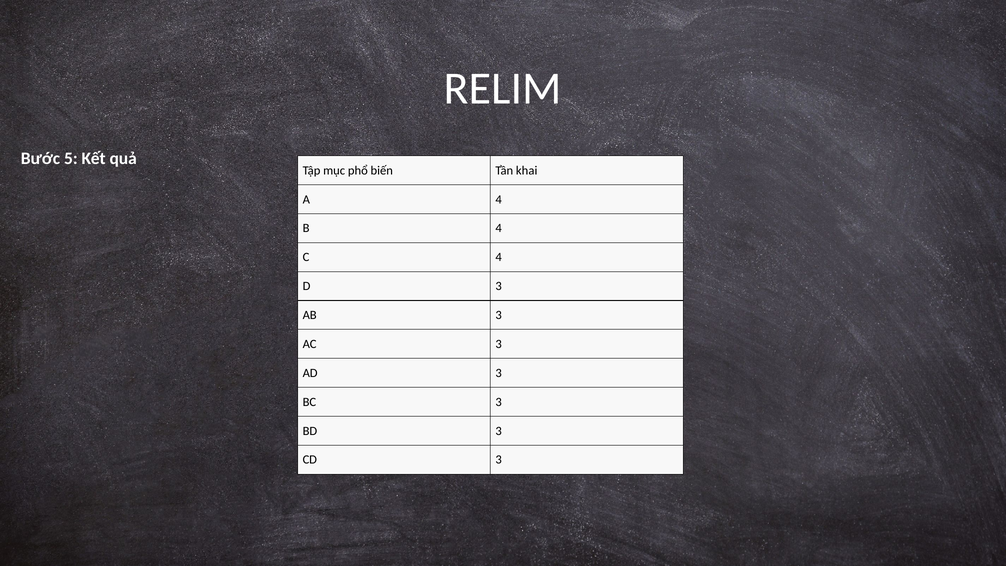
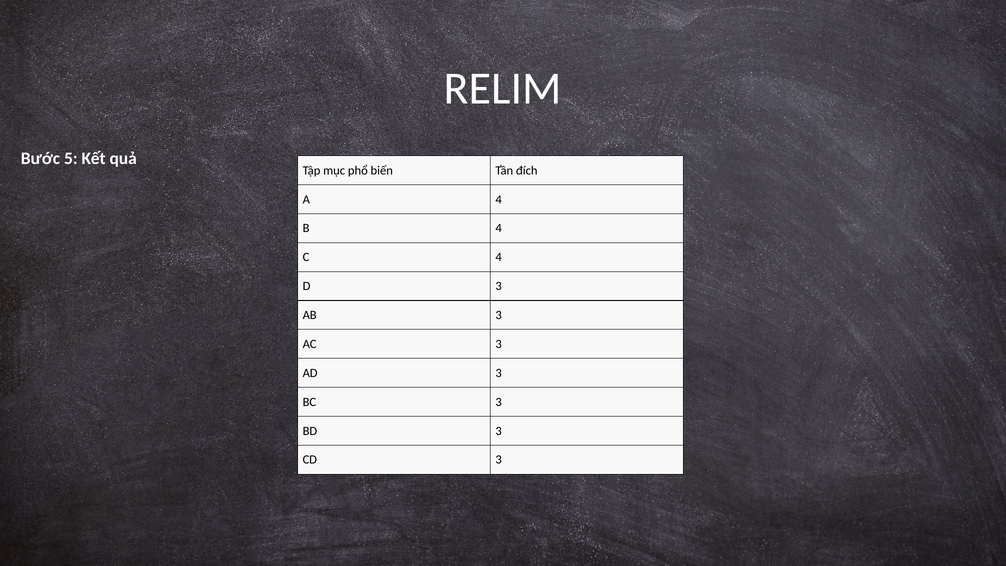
khai: khai -> đích (527, 170)
